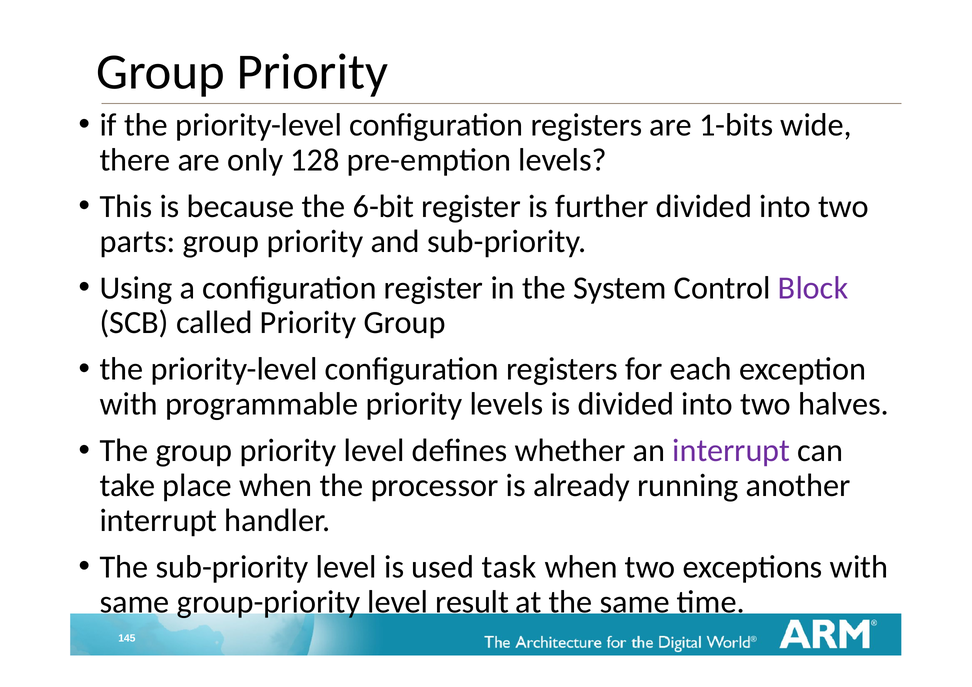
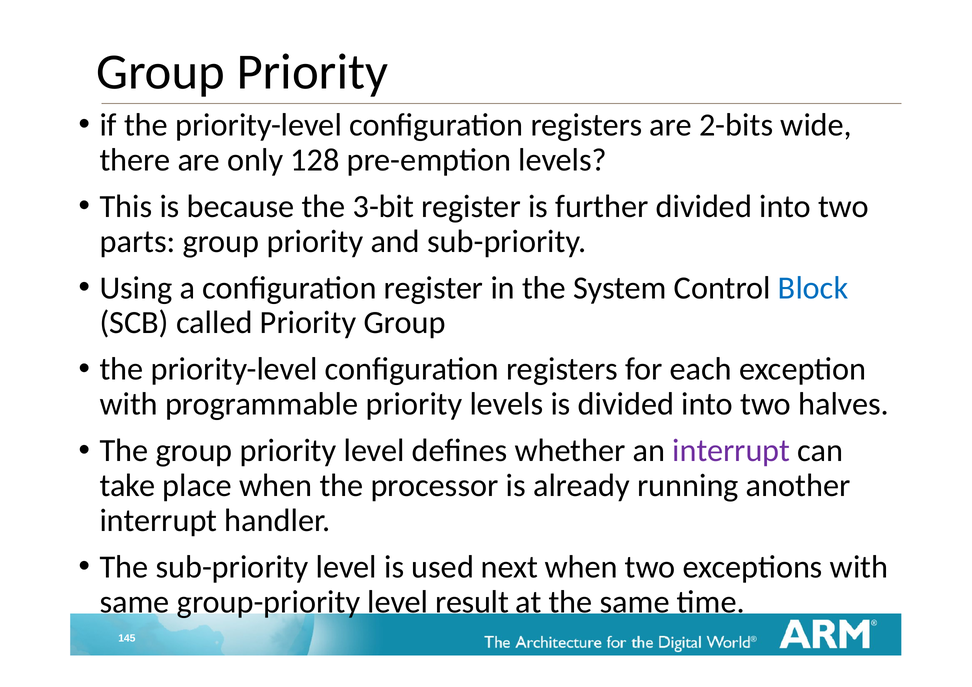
1-bits: 1-bits -> 2-bits (736, 125)
6-bit: 6-bit -> 3-bit (383, 206)
Block colour: purple -> blue (813, 288)
task: task -> next (509, 567)
